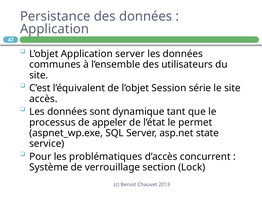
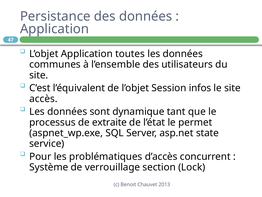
Application server: server -> toutes (130, 54)
série: série -> infos (200, 88)
appeler: appeler -> extraite (109, 122)
